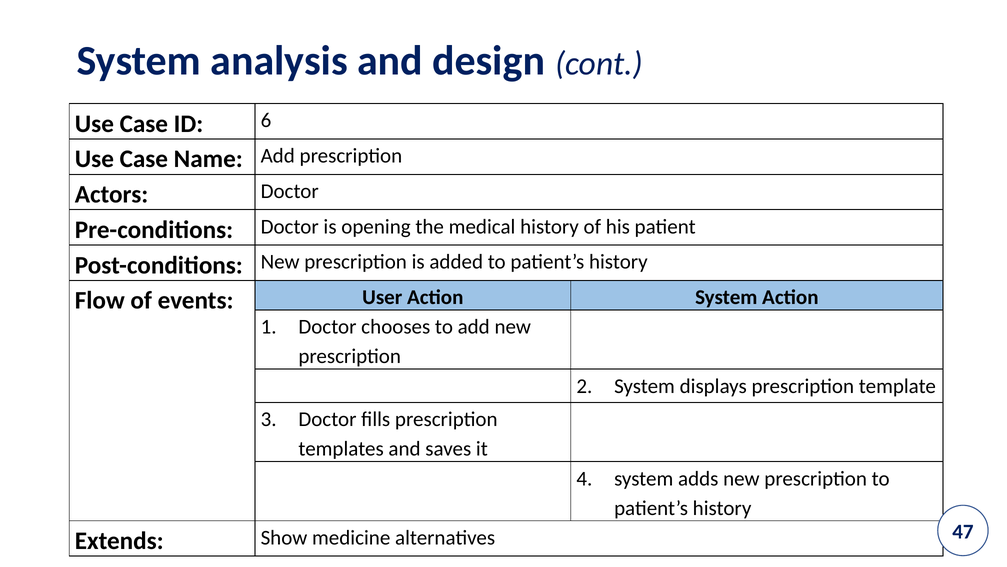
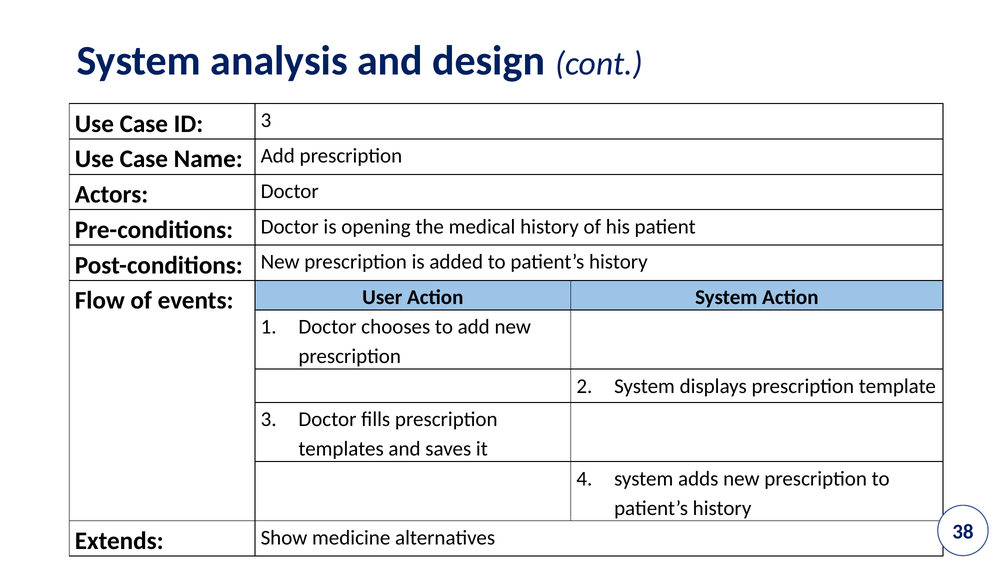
ID 6: 6 -> 3 (266, 120)
47: 47 -> 38 (963, 531)
